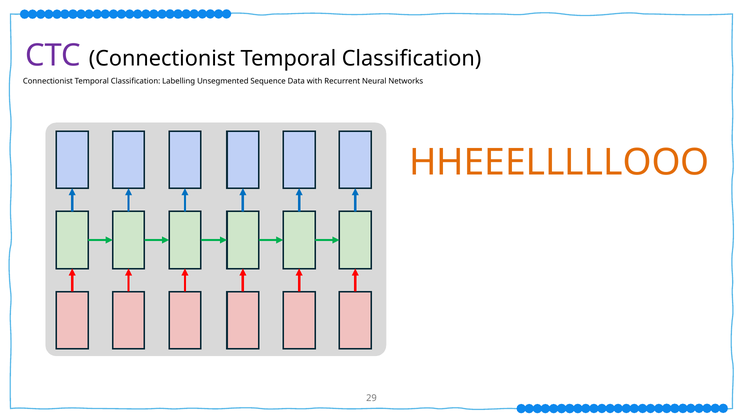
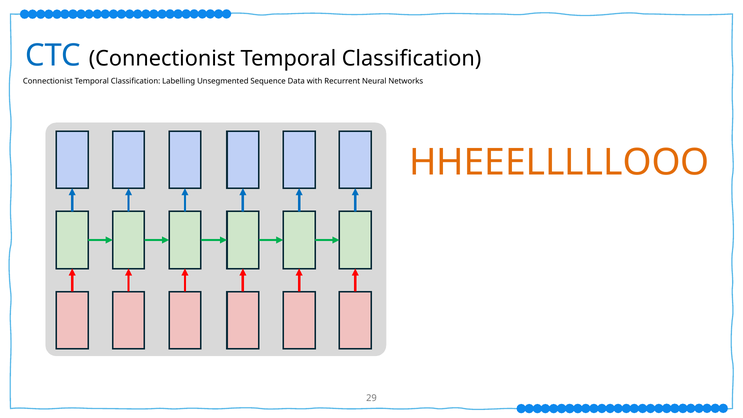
CTC colour: purple -> blue (53, 55)
